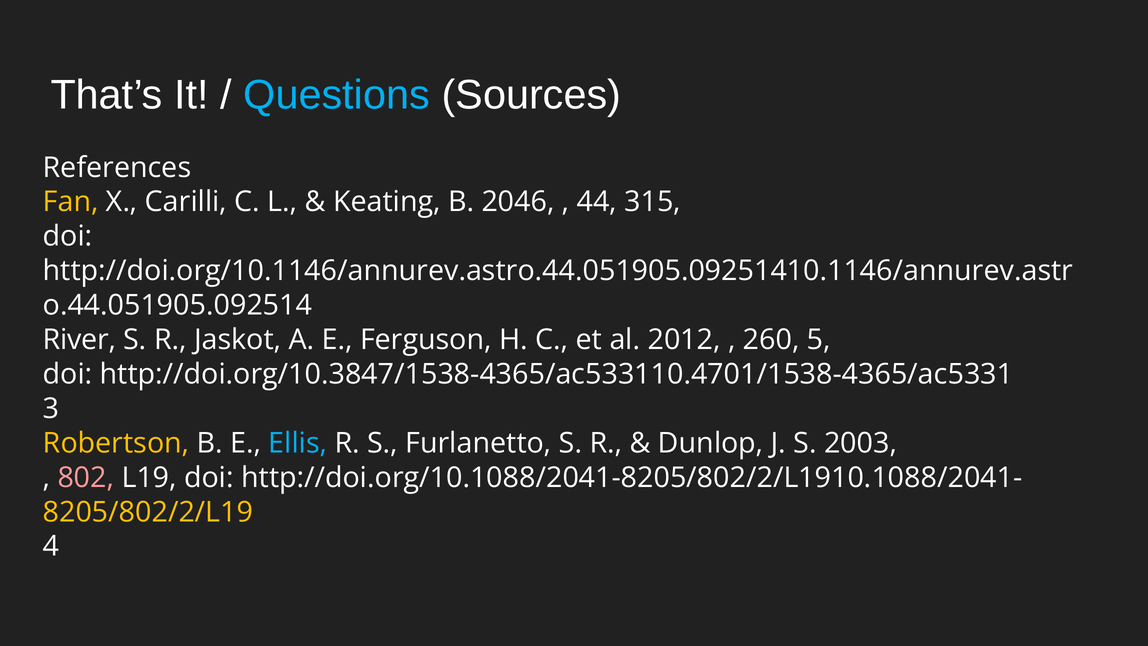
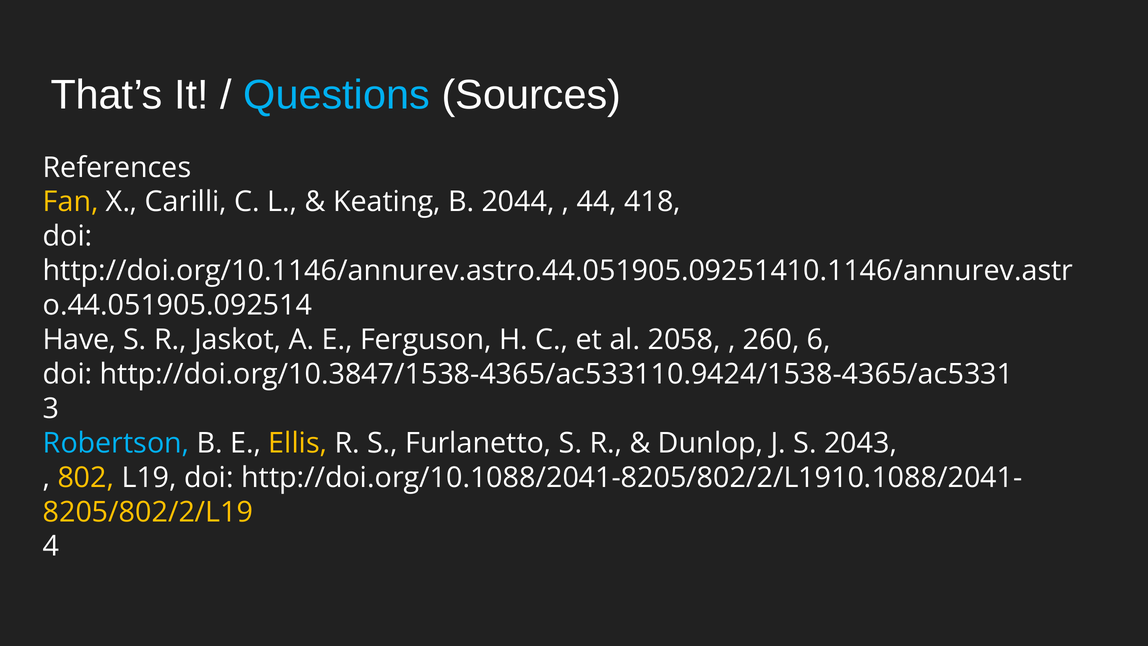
2046: 2046 -> 2044 (518, 202)
315: 315 -> 418 (653, 202)
River: River -> Have (79, 340)
2012: 2012 -> 2058 (684, 340)
5: 5 -> 6 (819, 340)
http://doi.org/10.3847/1538-4365/ac533110.4701/1538-4365/ac5331: http://doi.org/10.3847/1538-4365/ac533110.4701/1538-4365/ac5331 -> http://doi.org/10.3847/1538-4365/ac533110.9424/1538-4365/ac5331 (556, 374)
Robertson colour: yellow -> light blue (116, 443)
Ellis colour: light blue -> yellow (298, 443)
2003: 2003 -> 2043 (861, 443)
802 colour: pink -> yellow (86, 477)
